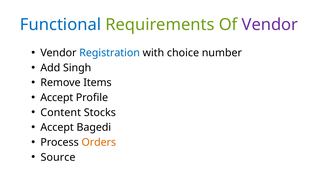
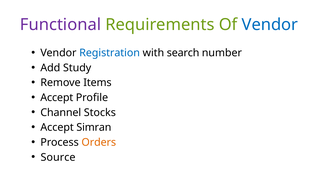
Functional colour: blue -> purple (61, 25)
Vendor colour: purple -> blue (270, 25)
choice: choice -> search (183, 53)
Singh: Singh -> Study (77, 68)
Content: Content -> Channel (61, 112)
Bagedi: Bagedi -> Simran (94, 127)
